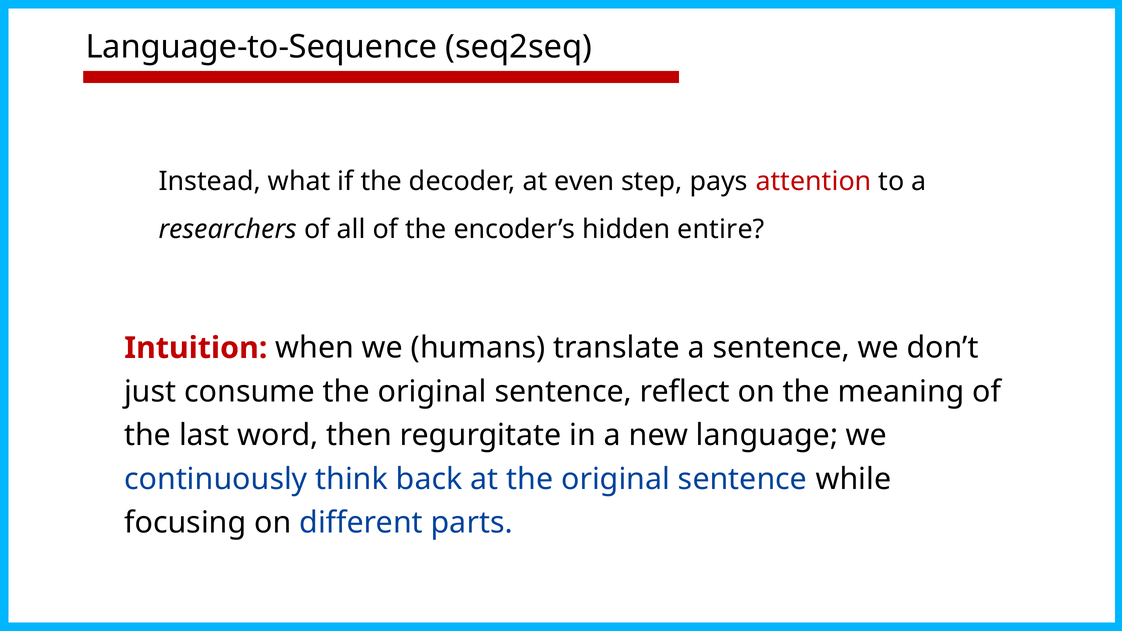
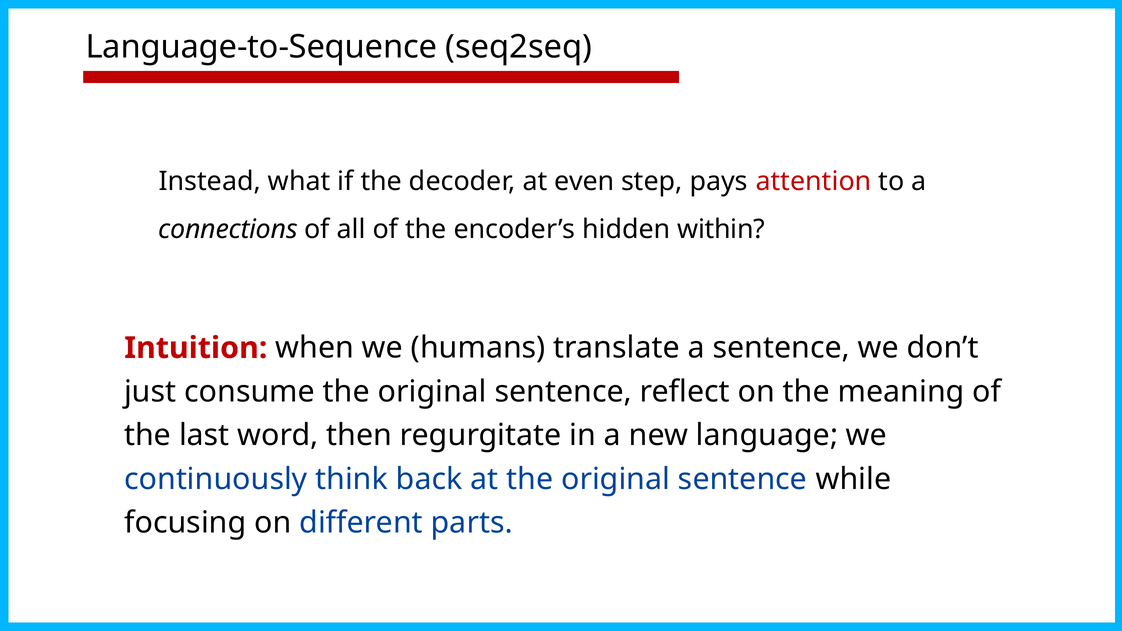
researchers: researchers -> connections (228, 230)
entire: entire -> within (721, 230)
